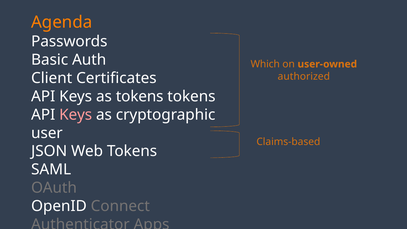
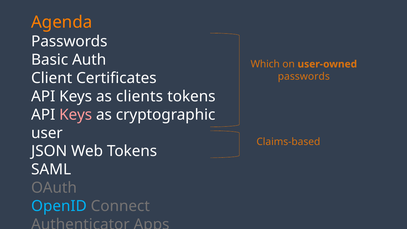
authorized: authorized -> passwords (304, 76)
as tokens: tokens -> clients (140, 96)
OpenID colour: white -> light blue (59, 206)
